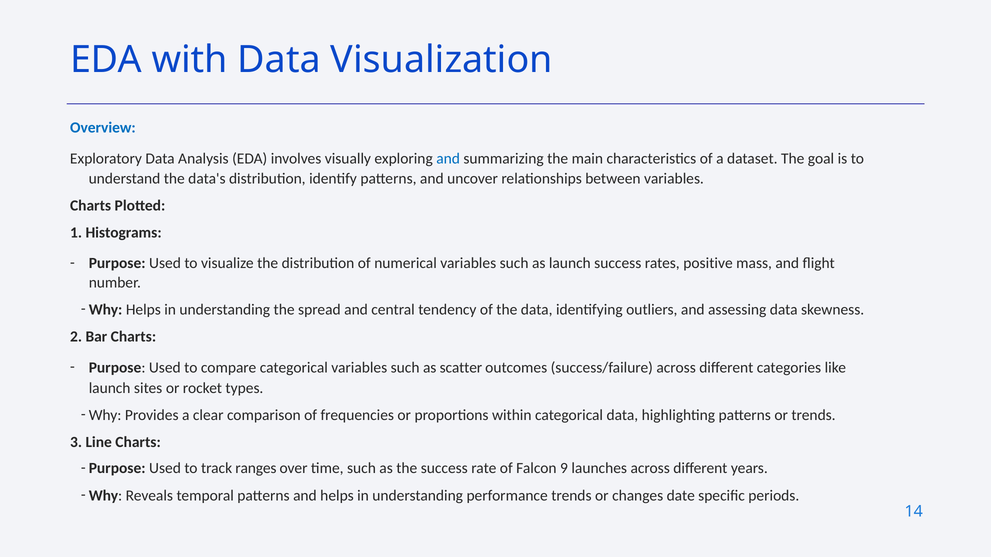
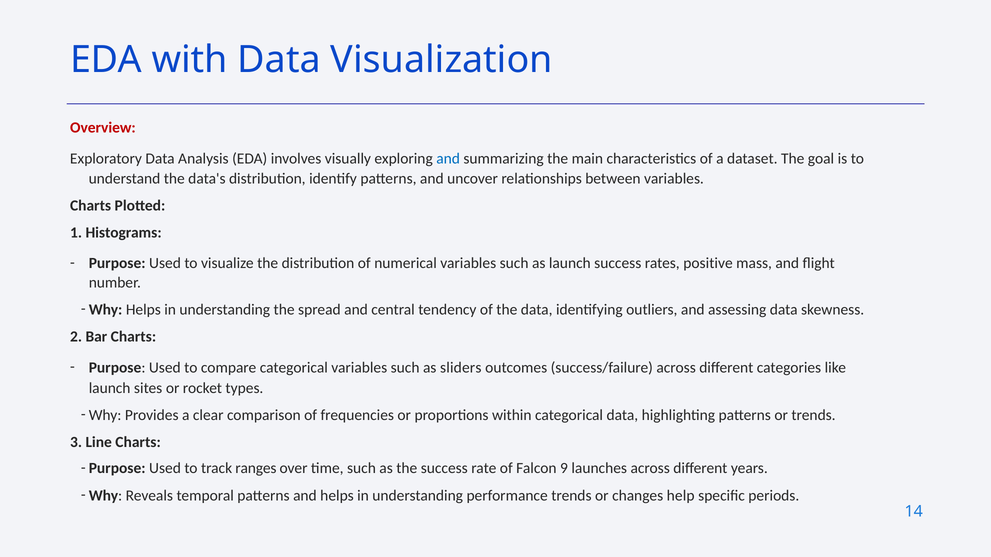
Overview colour: blue -> red (103, 128)
scatter: scatter -> sliders (461, 368)
date: date -> help (681, 496)
